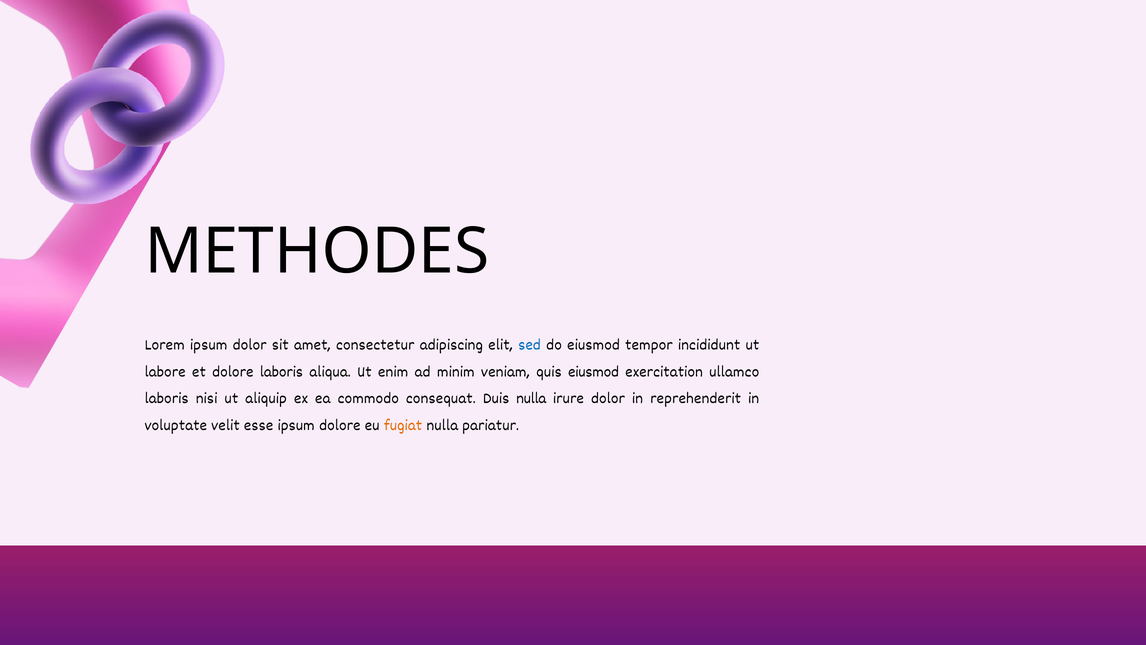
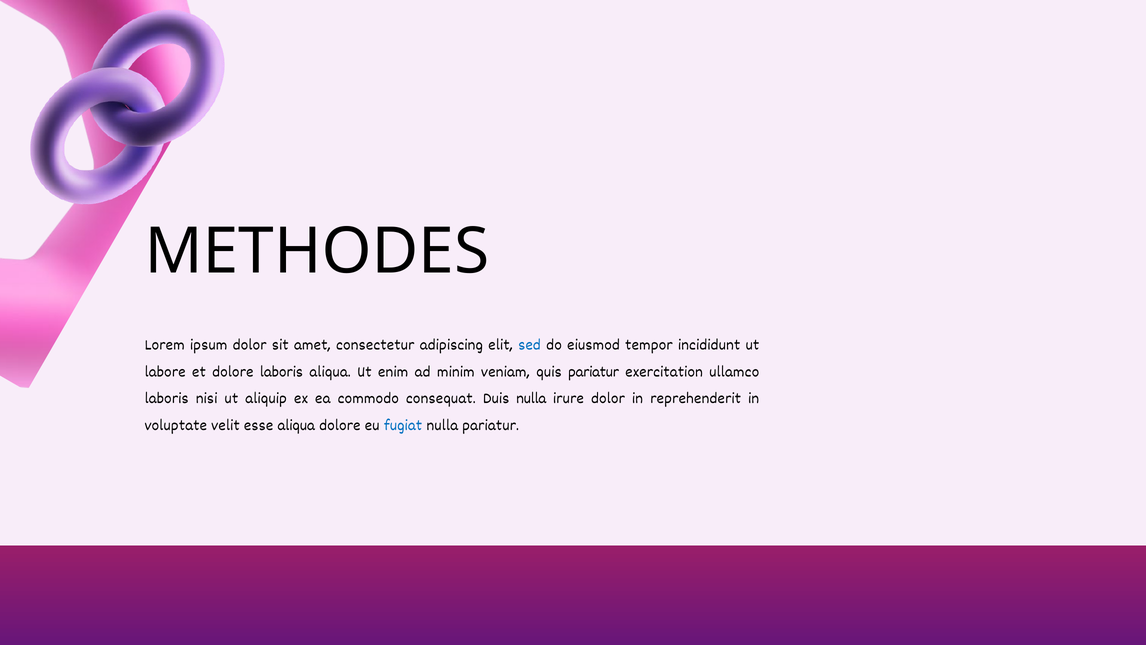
quis eiusmod: eiusmod -> pariatur (594, 371)
esse ipsum: ipsum -> aliqua (296, 425)
fugiat colour: orange -> blue (403, 425)
